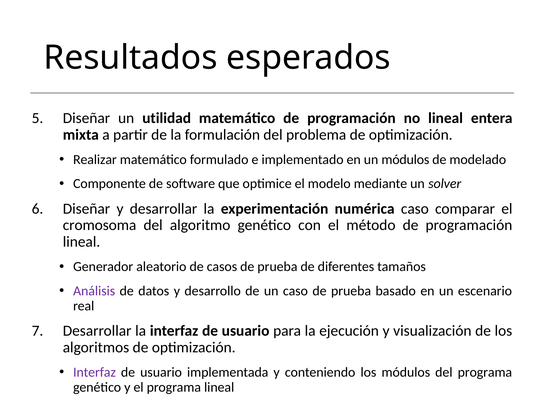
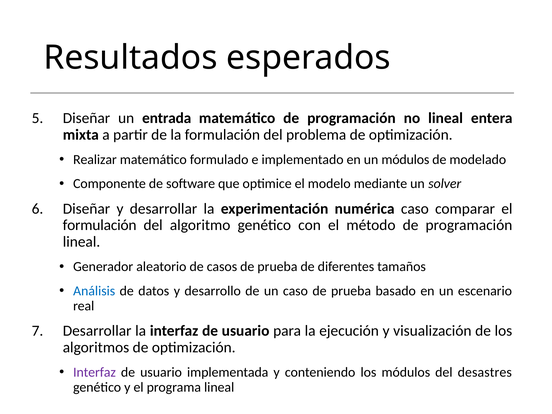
utilidad: utilidad -> entrada (167, 118)
cromosoma: cromosoma -> formulación (100, 225)
Análisis colour: purple -> blue (94, 291)
del programa: programa -> desastres (485, 372)
